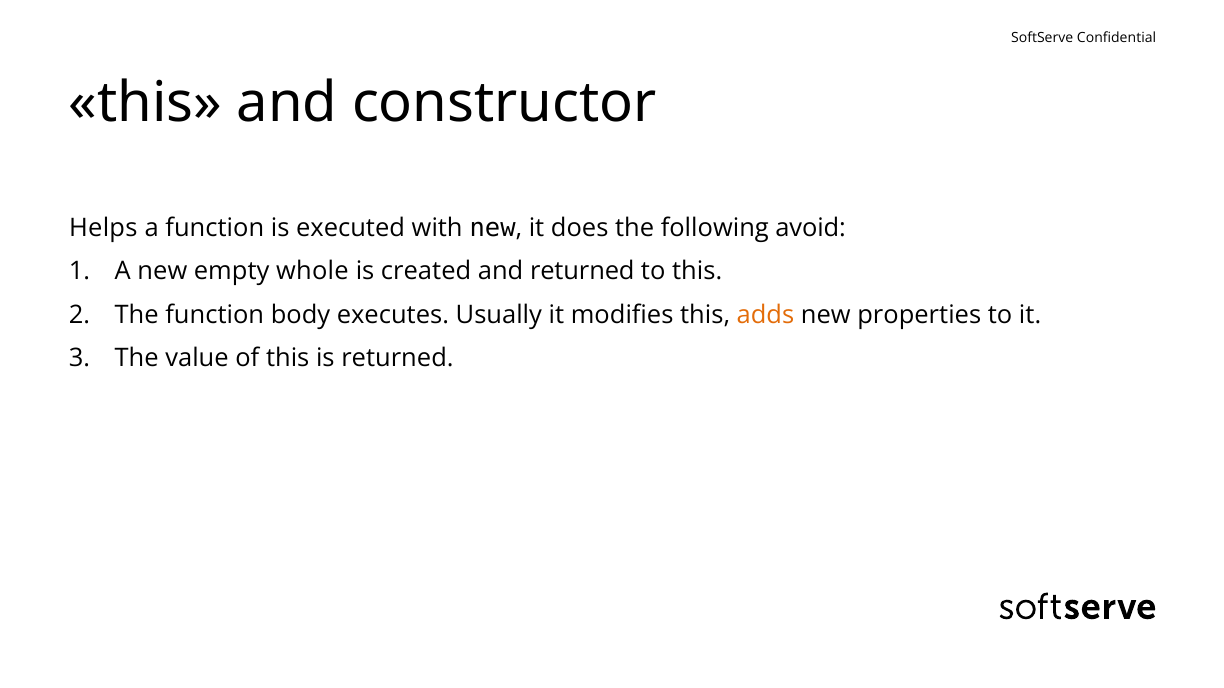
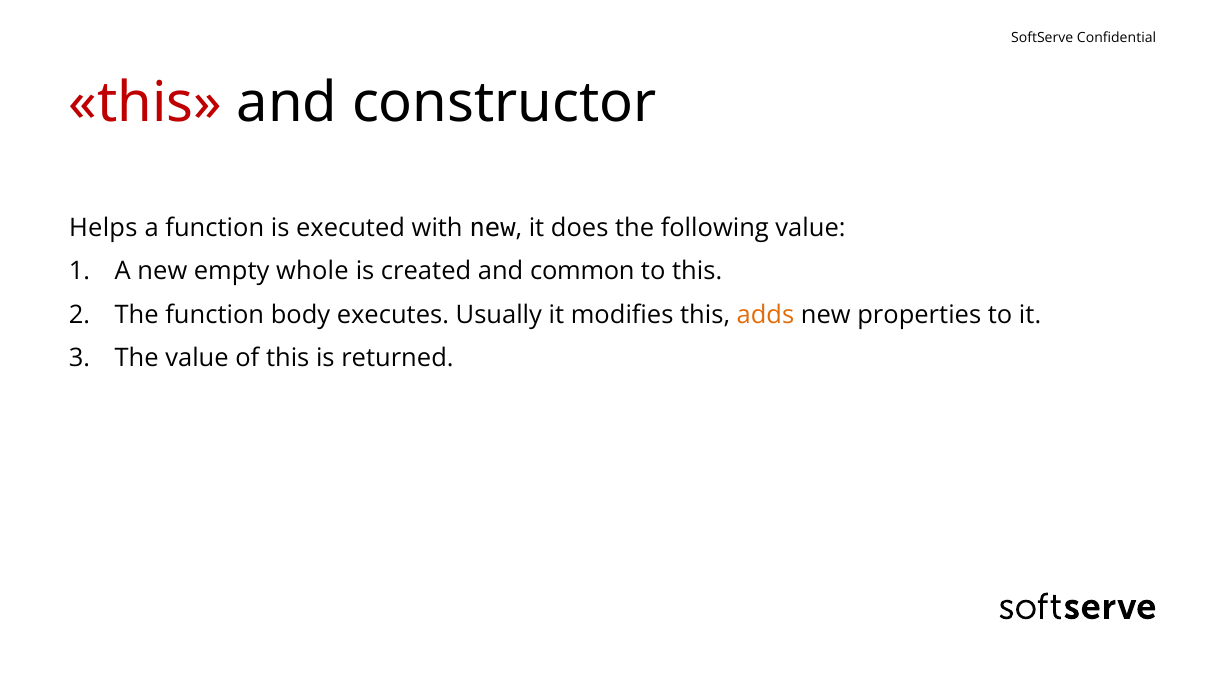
this colour: black -> red (145, 103)
following avoid: avoid -> value (810, 228)
and returned: returned -> common (582, 272)
